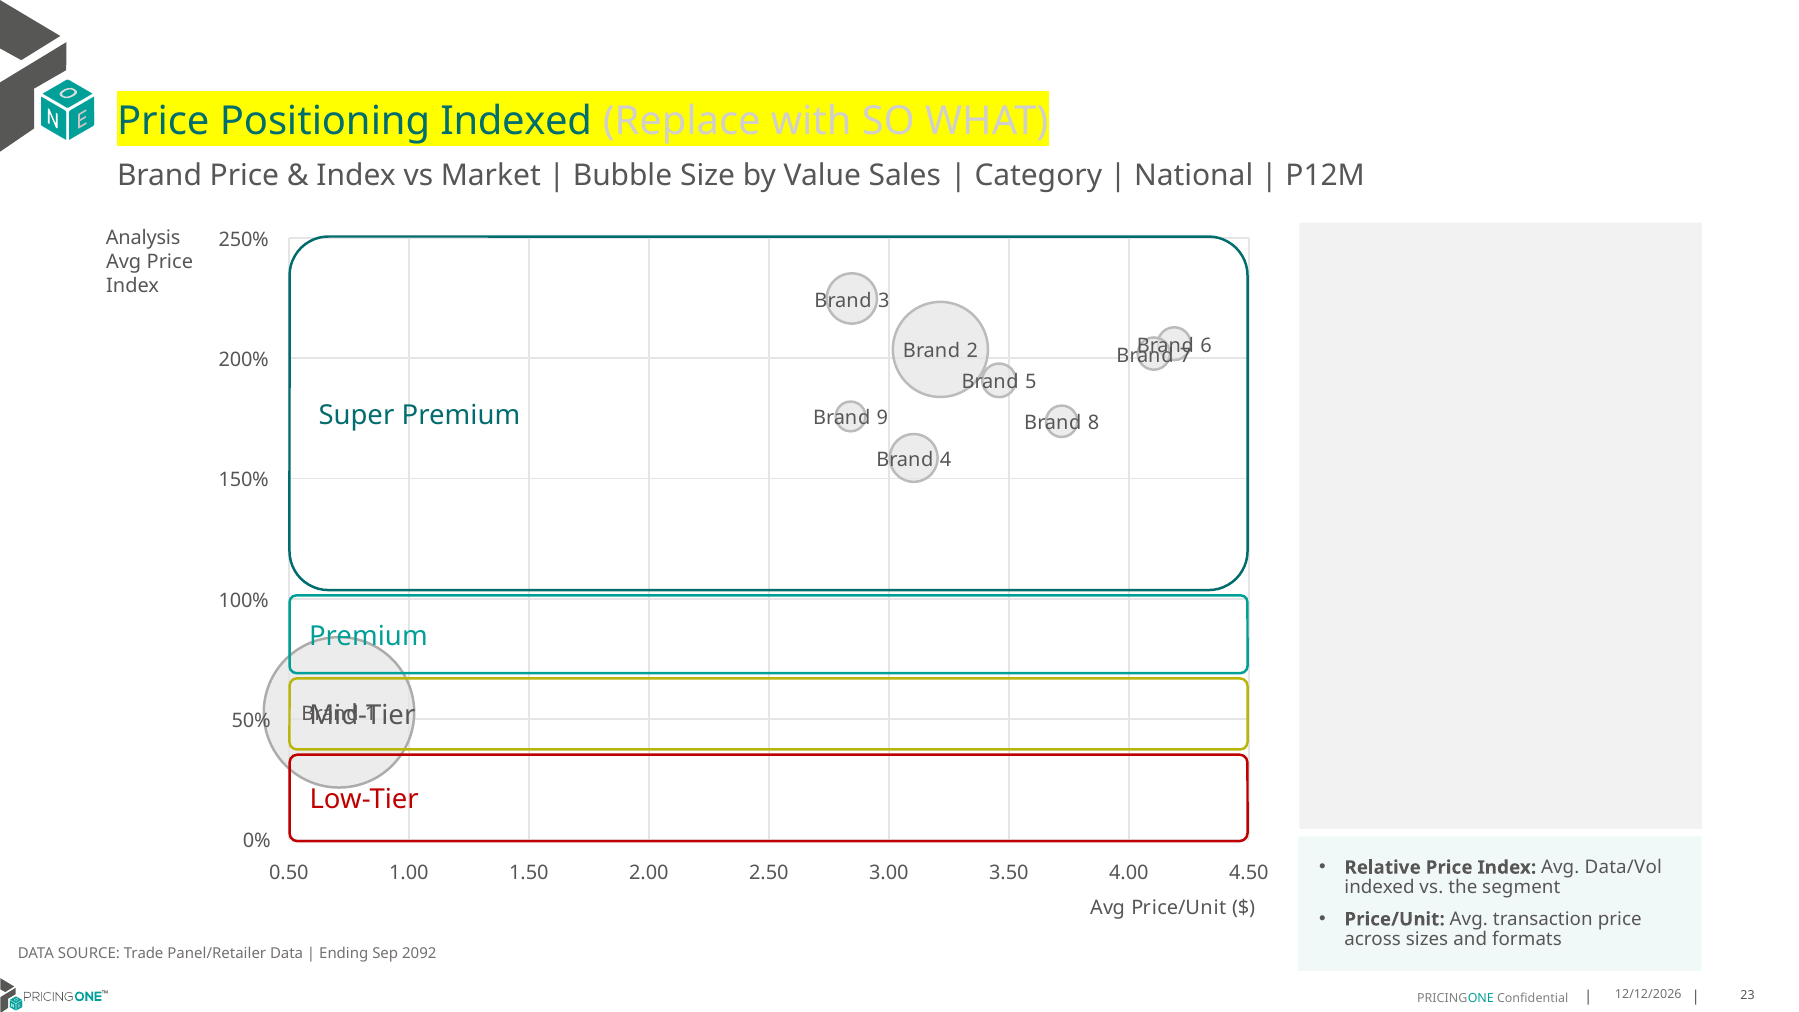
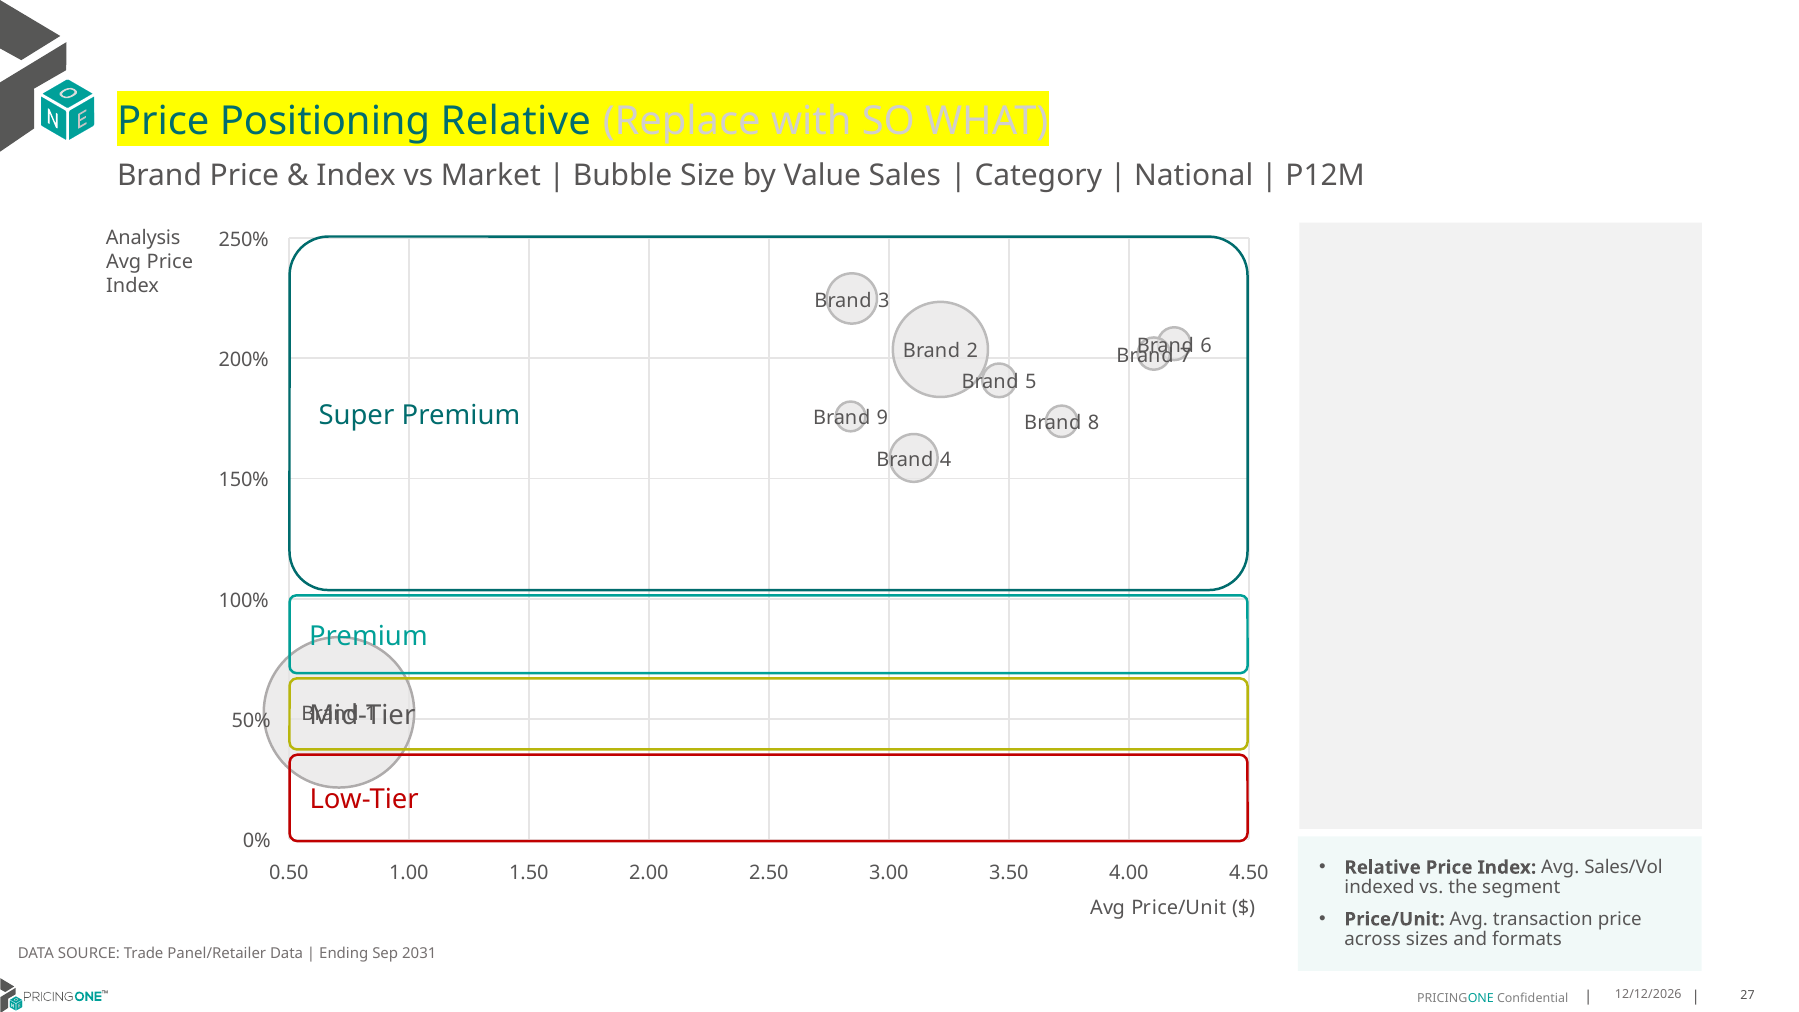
Positioning Indexed: Indexed -> Relative (516, 121)
Data/Vol: Data/Vol -> Sales/Vol (1623, 867)
2092: 2092 -> 2031 (419, 953)
23: 23 -> 27 (1748, 995)
